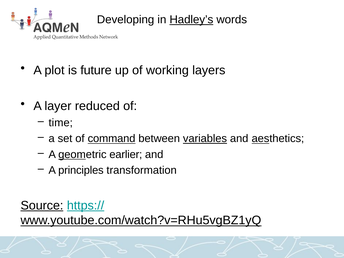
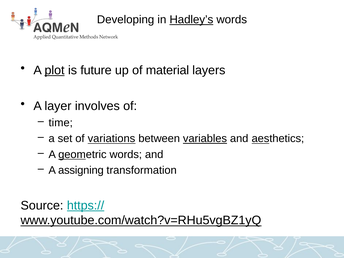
plot underline: none -> present (55, 70)
working: working -> material (167, 70)
reduced: reduced -> involves (97, 106)
command: command -> variations (111, 139)
geometric earlier: earlier -> words (126, 154)
principles: principles -> assigning (81, 170)
Source underline: present -> none (42, 205)
